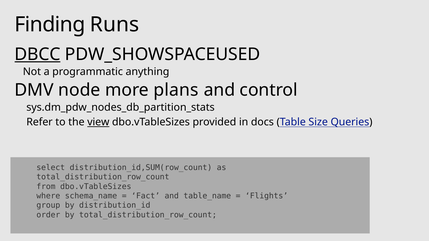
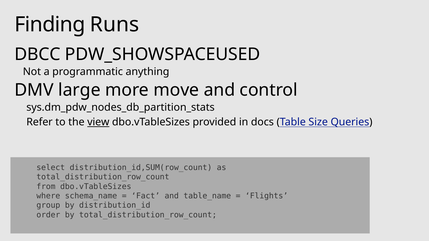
DBCC underline: present -> none (38, 54)
node: node -> large (79, 90)
plans: plans -> move (176, 90)
